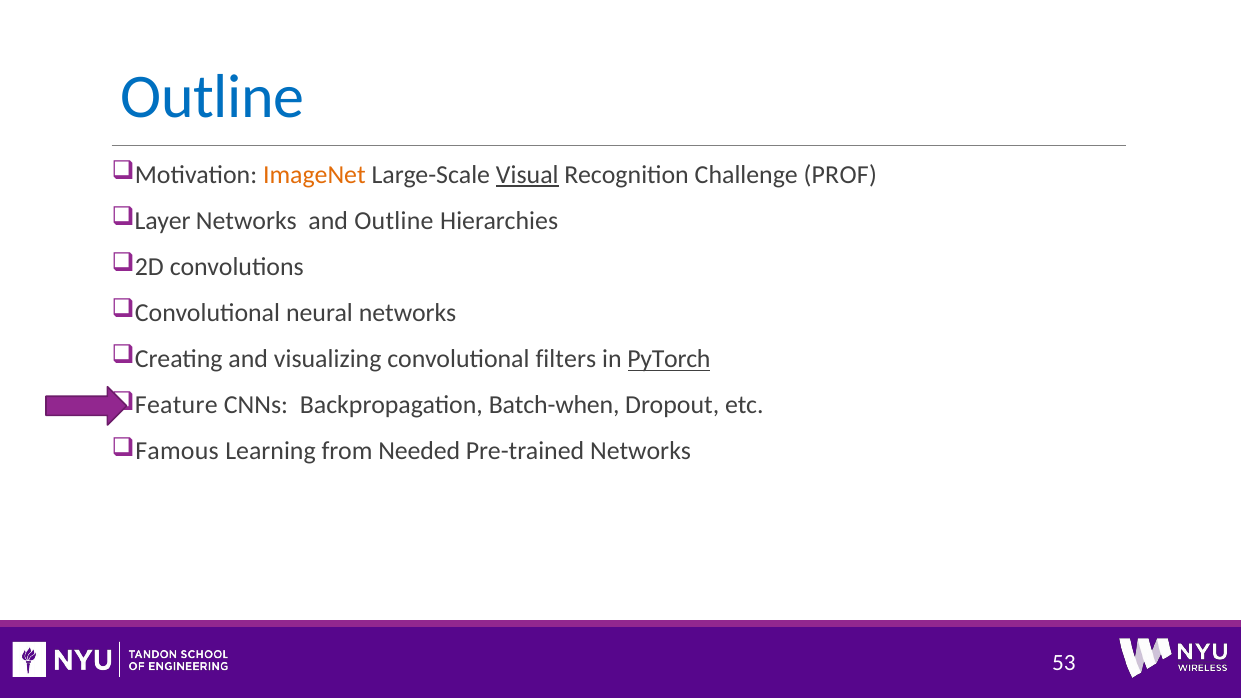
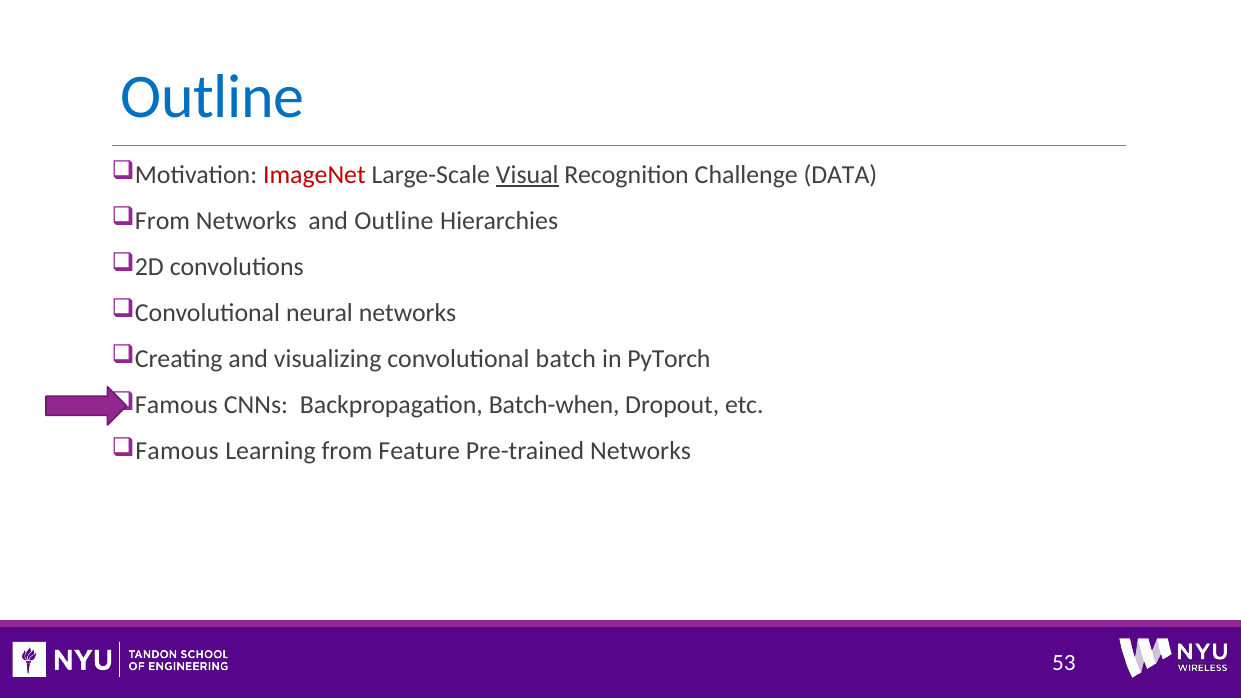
ImageNet colour: orange -> red (314, 175)
PROF: PROF -> DATA (840, 175)
Layer: Layer -> From (162, 221)
filters: filters -> batch (566, 359)
PyTorch underline: present -> none (669, 359)
Feature: Feature -> Famous (176, 405)
Needed: Needed -> Feature (419, 451)
